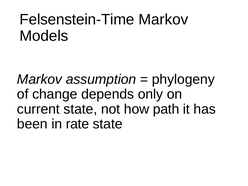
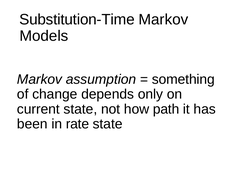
Felsenstein-Time: Felsenstein-Time -> Substitution-Time (77, 20)
phylogeny: phylogeny -> something (183, 79)
